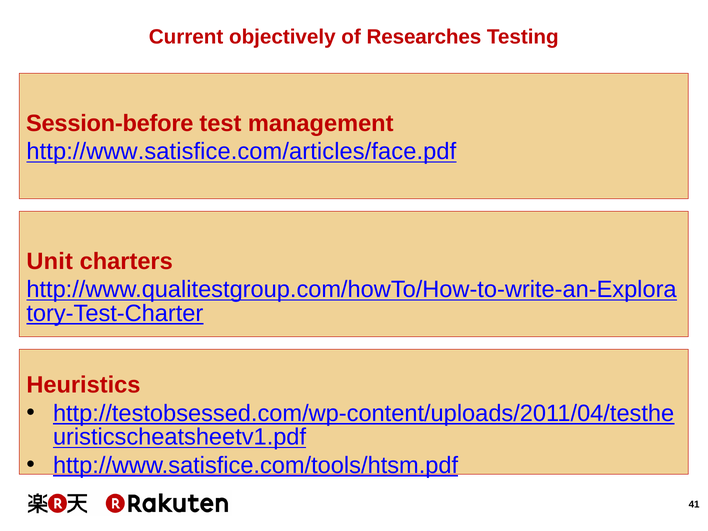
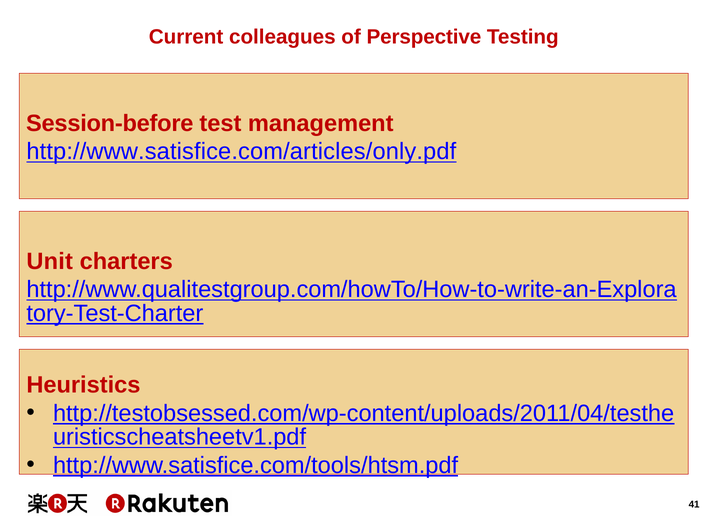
objectively: objectively -> colleagues (282, 37)
Researches: Researches -> Perspective (424, 37)
http://www.satisfice.com/articles/face.pdf: http://www.satisfice.com/articles/face.pdf -> http://www.satisfice.com/articles/only.pdf (241, 152)
